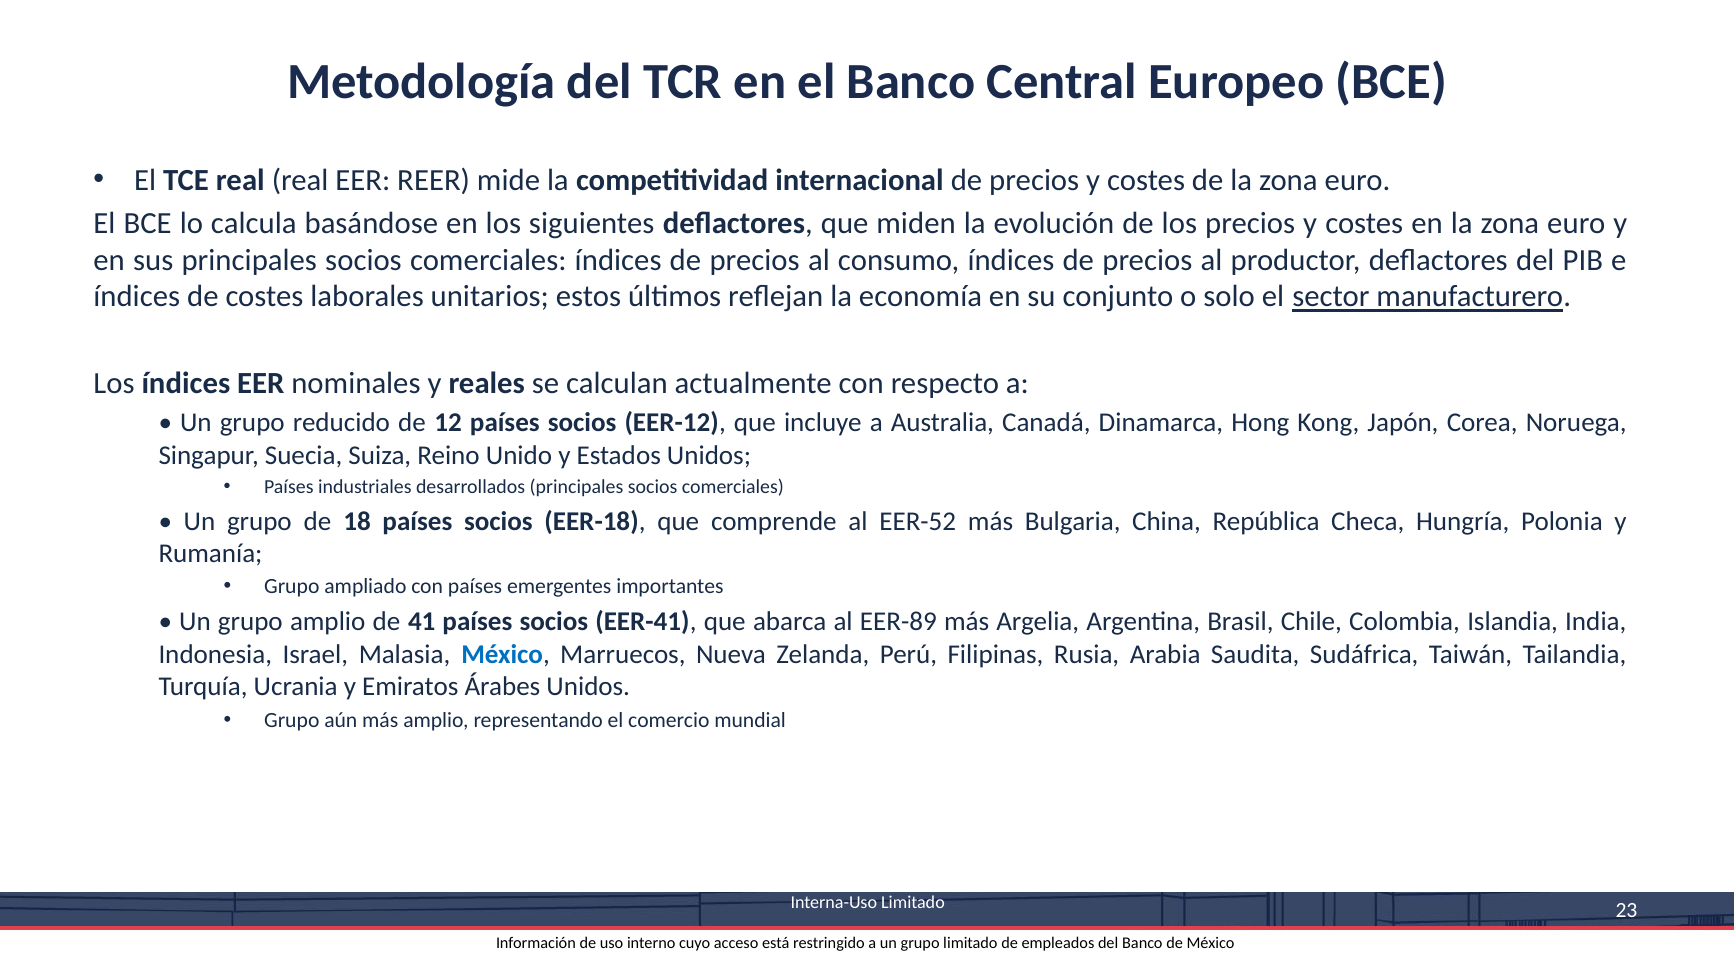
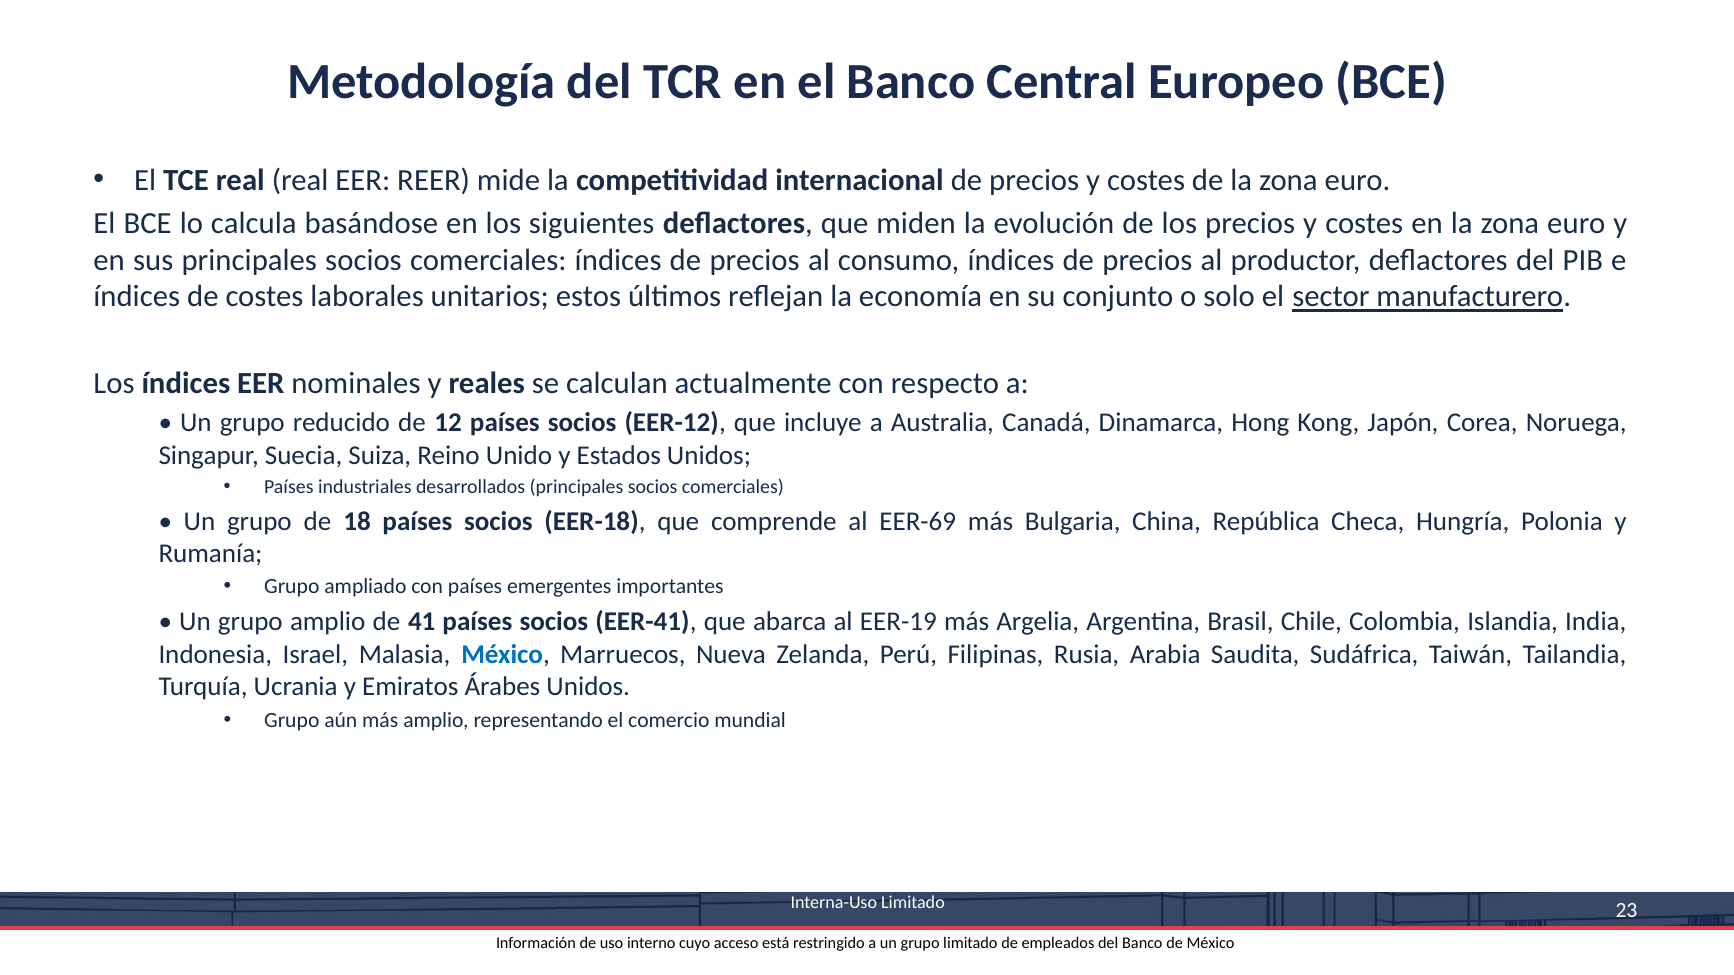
EER-52: EER-52 -> EER-69 (918, 521)
EER-89: EER-89 -> EER-19 (898, 622)
